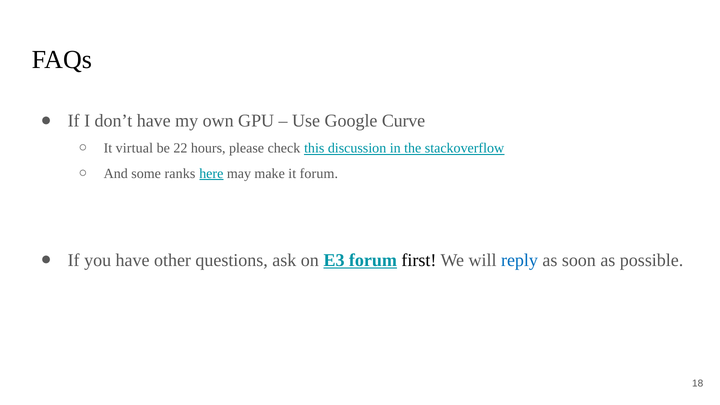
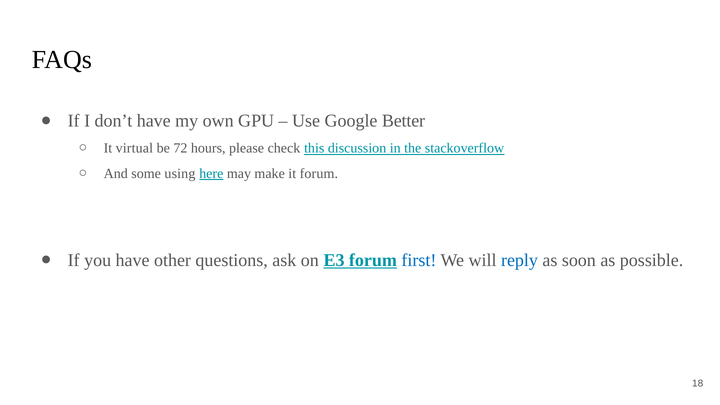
Curve: Curve -> Better (404, 121)
22: 22 -> 72 (180, 148)
ranks: ranks -> using (180, 173)
first colour: black -> blue (419, 260)
